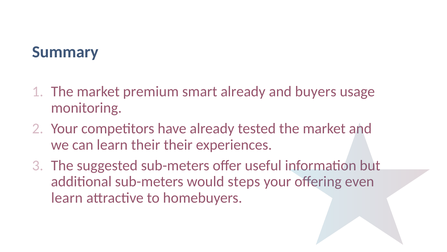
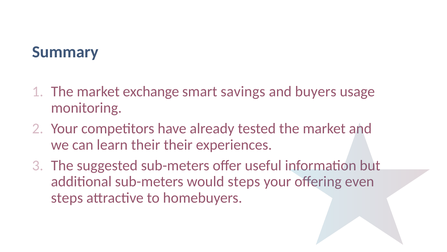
premium: premium -> exchange (151, 91)
smart already: already -> savings (243, 91)
learn: learn -> steps (67, 197)
